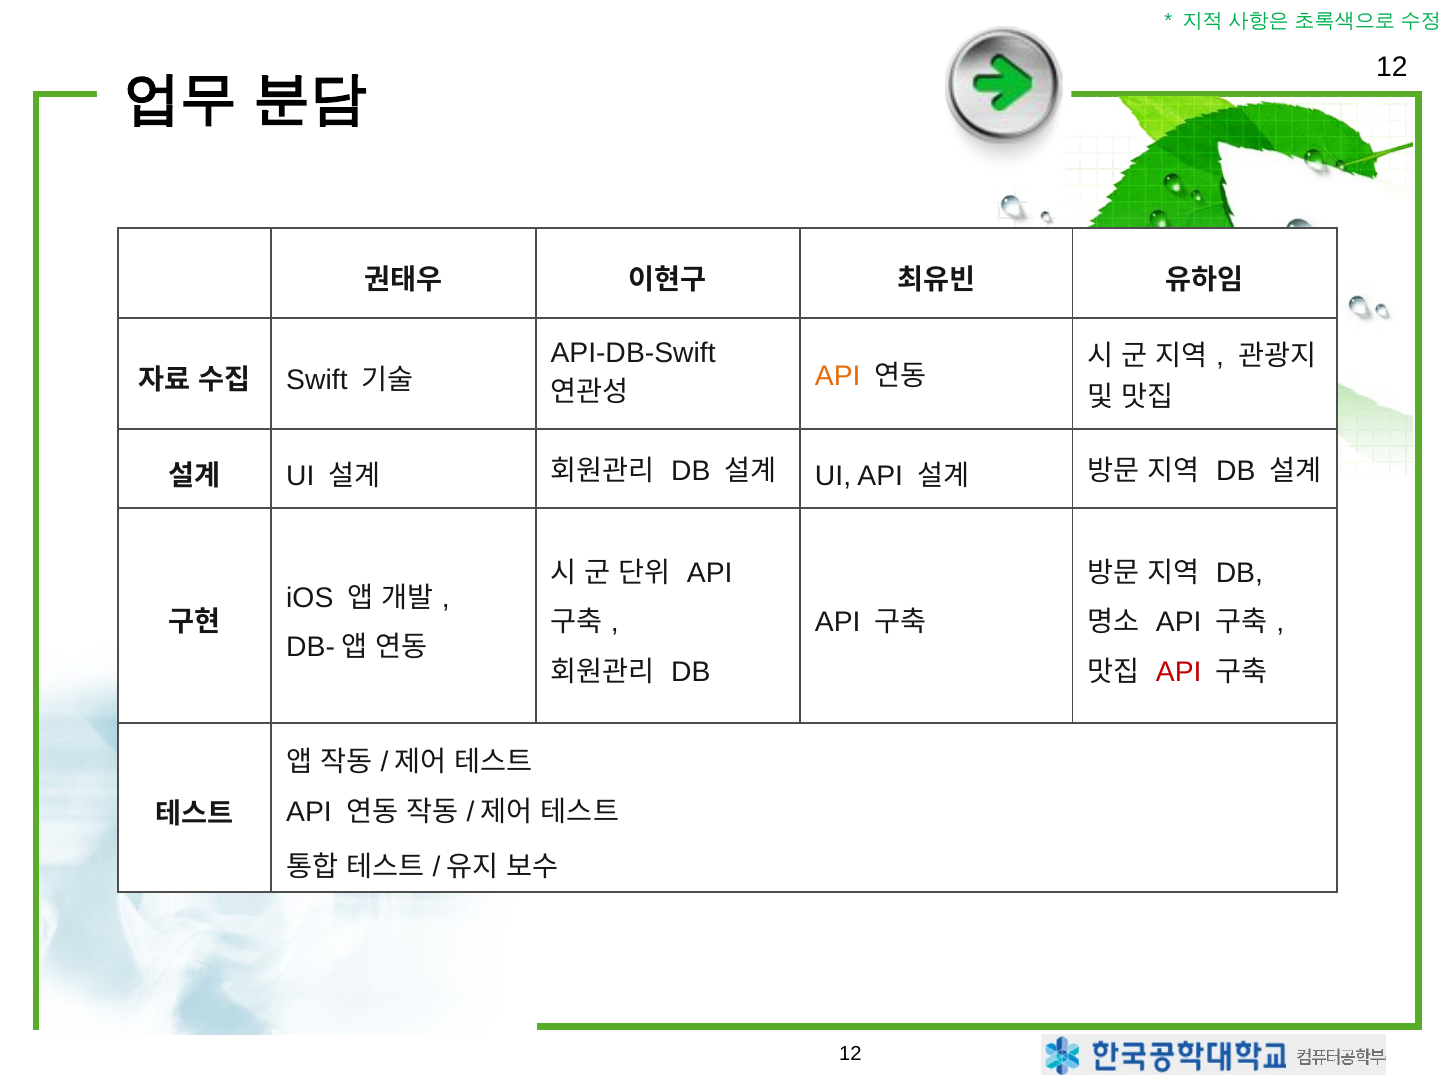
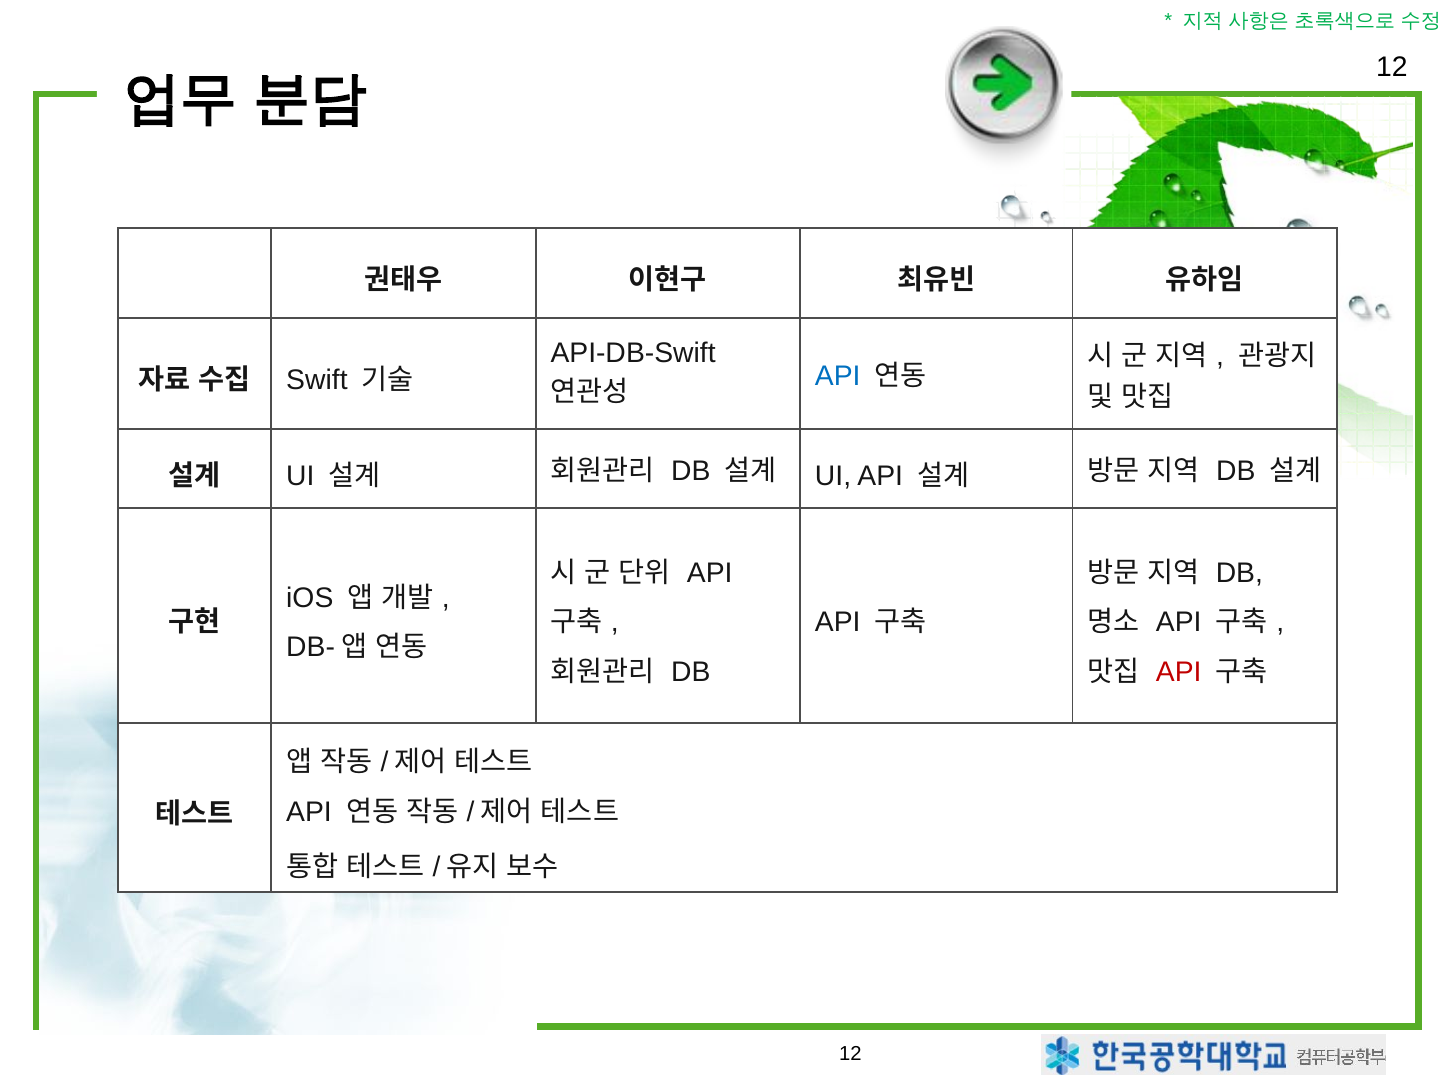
API colour: orange -> blue (838, 377)
